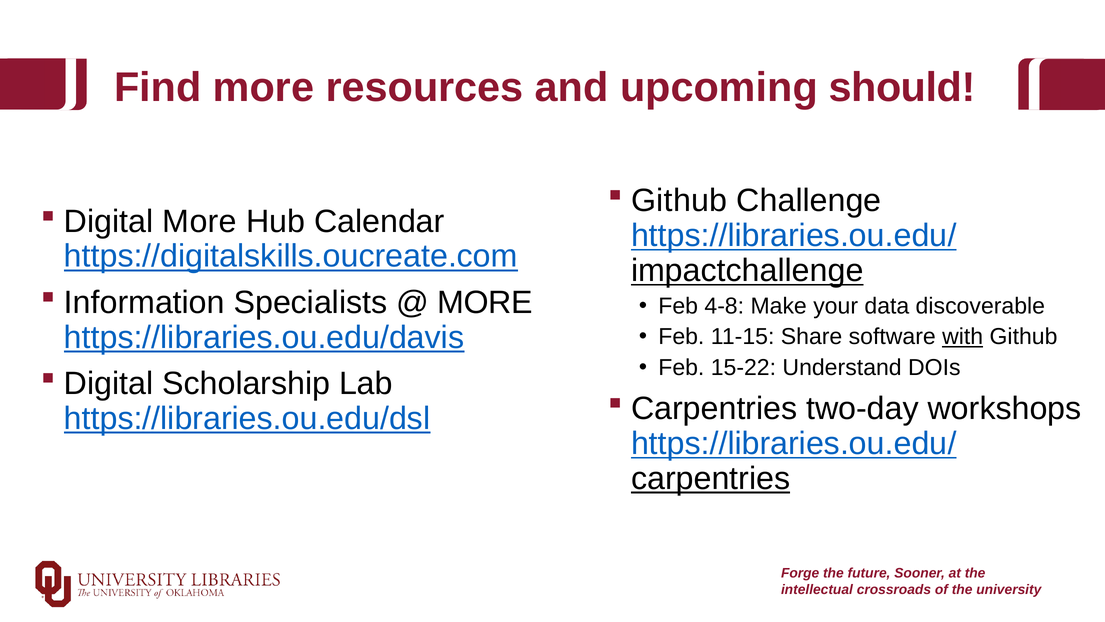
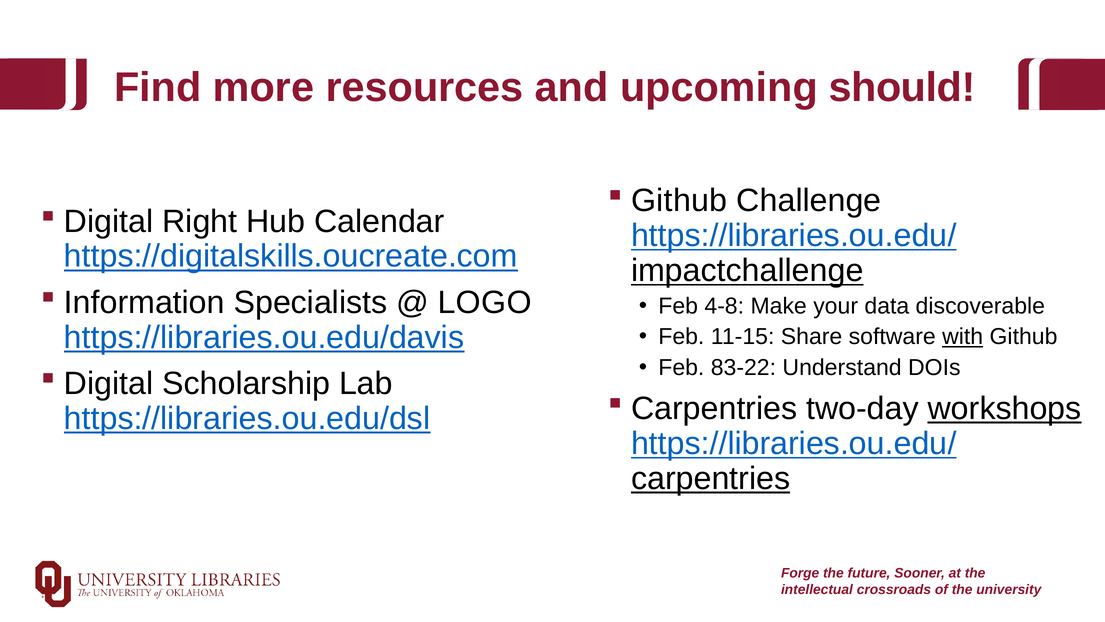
Digital More: More -> Right (200, 221)
MORE: MORE -> LOGO (485, 302)
15-22: 15-22 -> 83-22 (743, 367)
workshops underline: none -> present (1005, 408)
